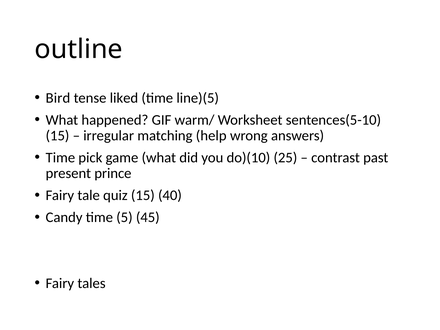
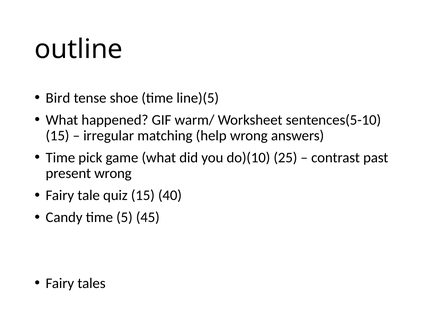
liked: liked -> shoe (124, 98)
present prince: prince -> wrong (113, 173)
